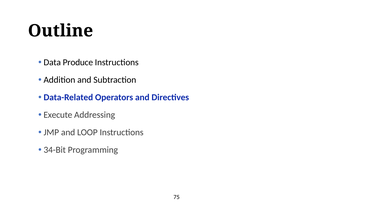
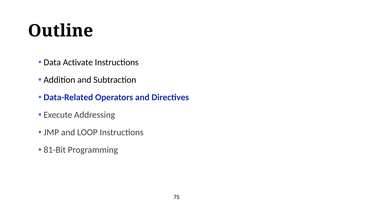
Produce: Produce -> Activate (78, 62)
34-Bit: 34-Bit -> 81-Bit (55, 150)
